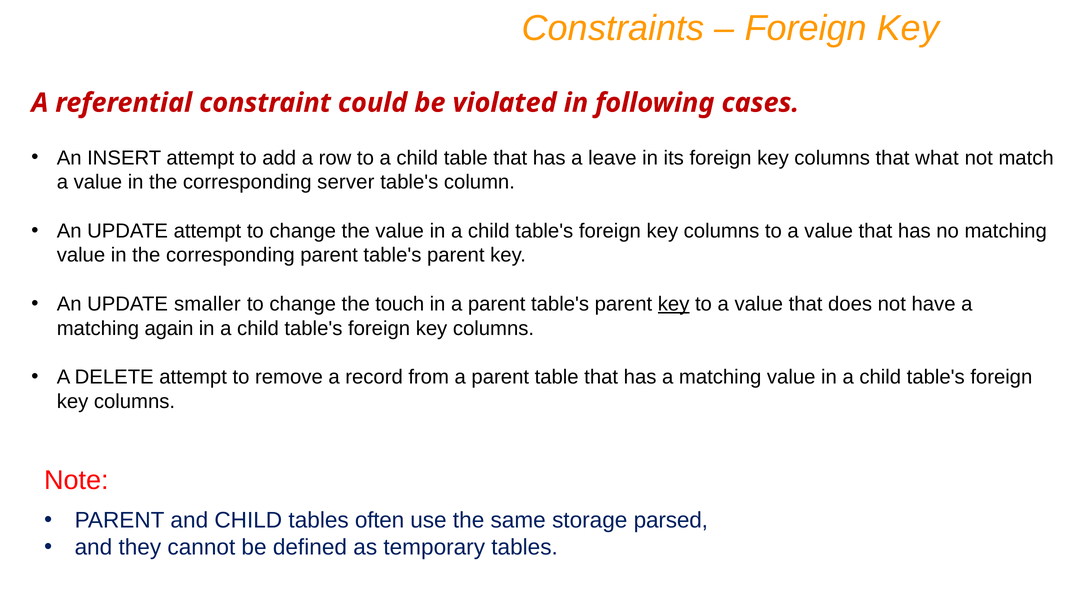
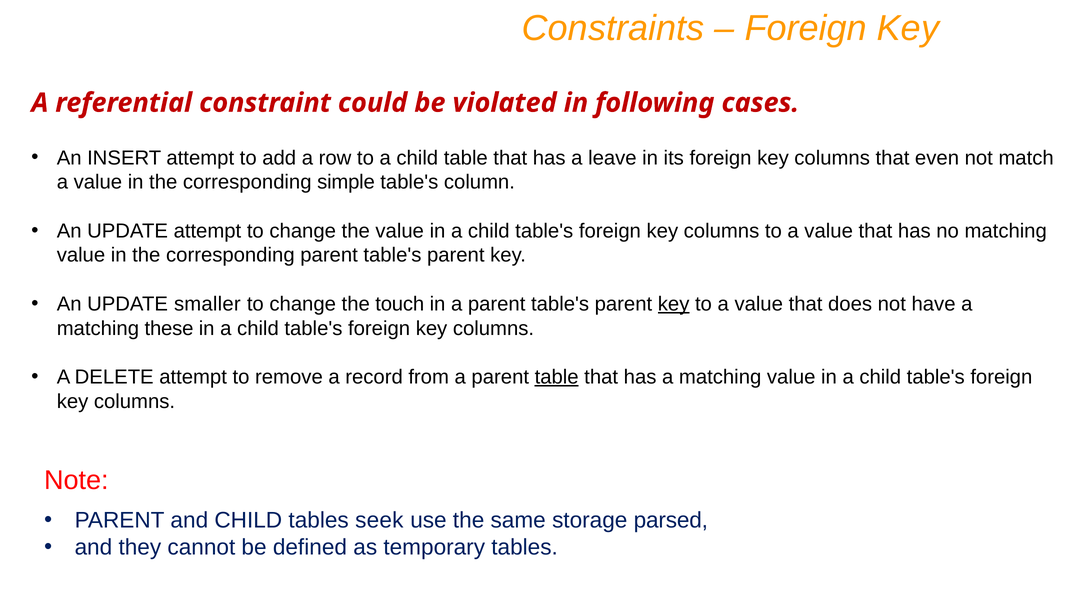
what: what -> even (937, 158)
server: server -> simple (346, 182)
again: again -> these (169, 328)
table underline: none -> present (557, 377)
often: often -> seek (379, 521)
